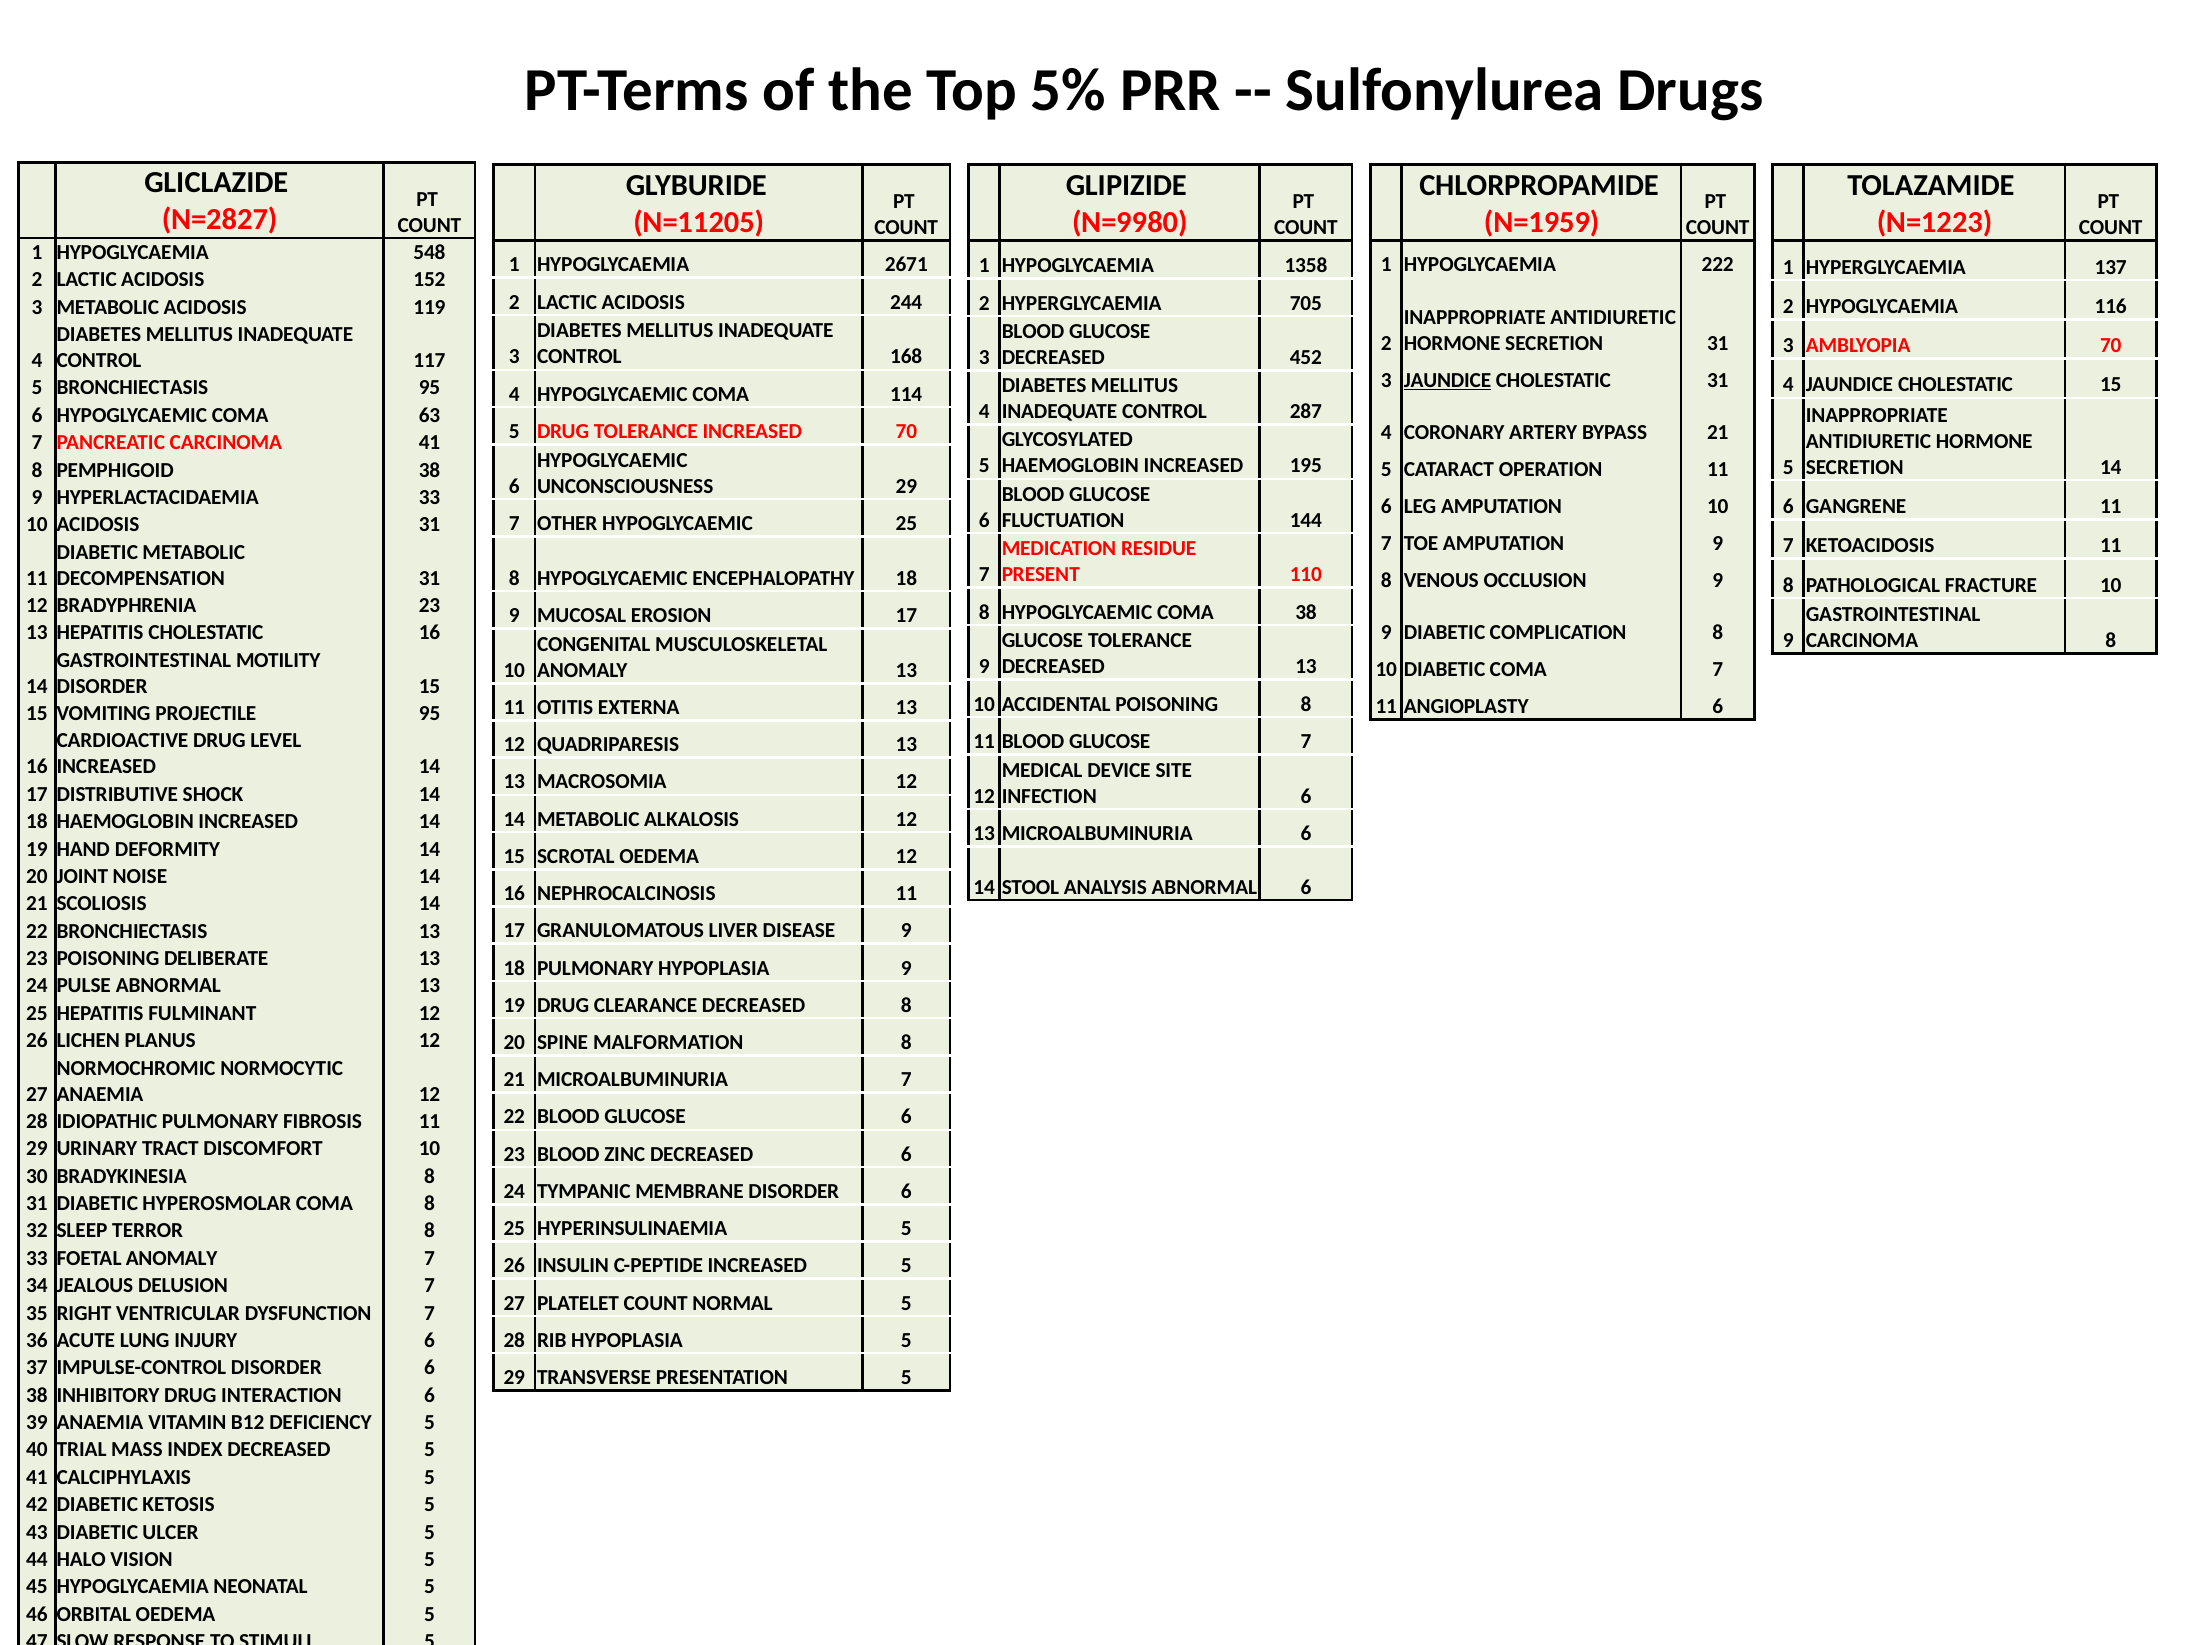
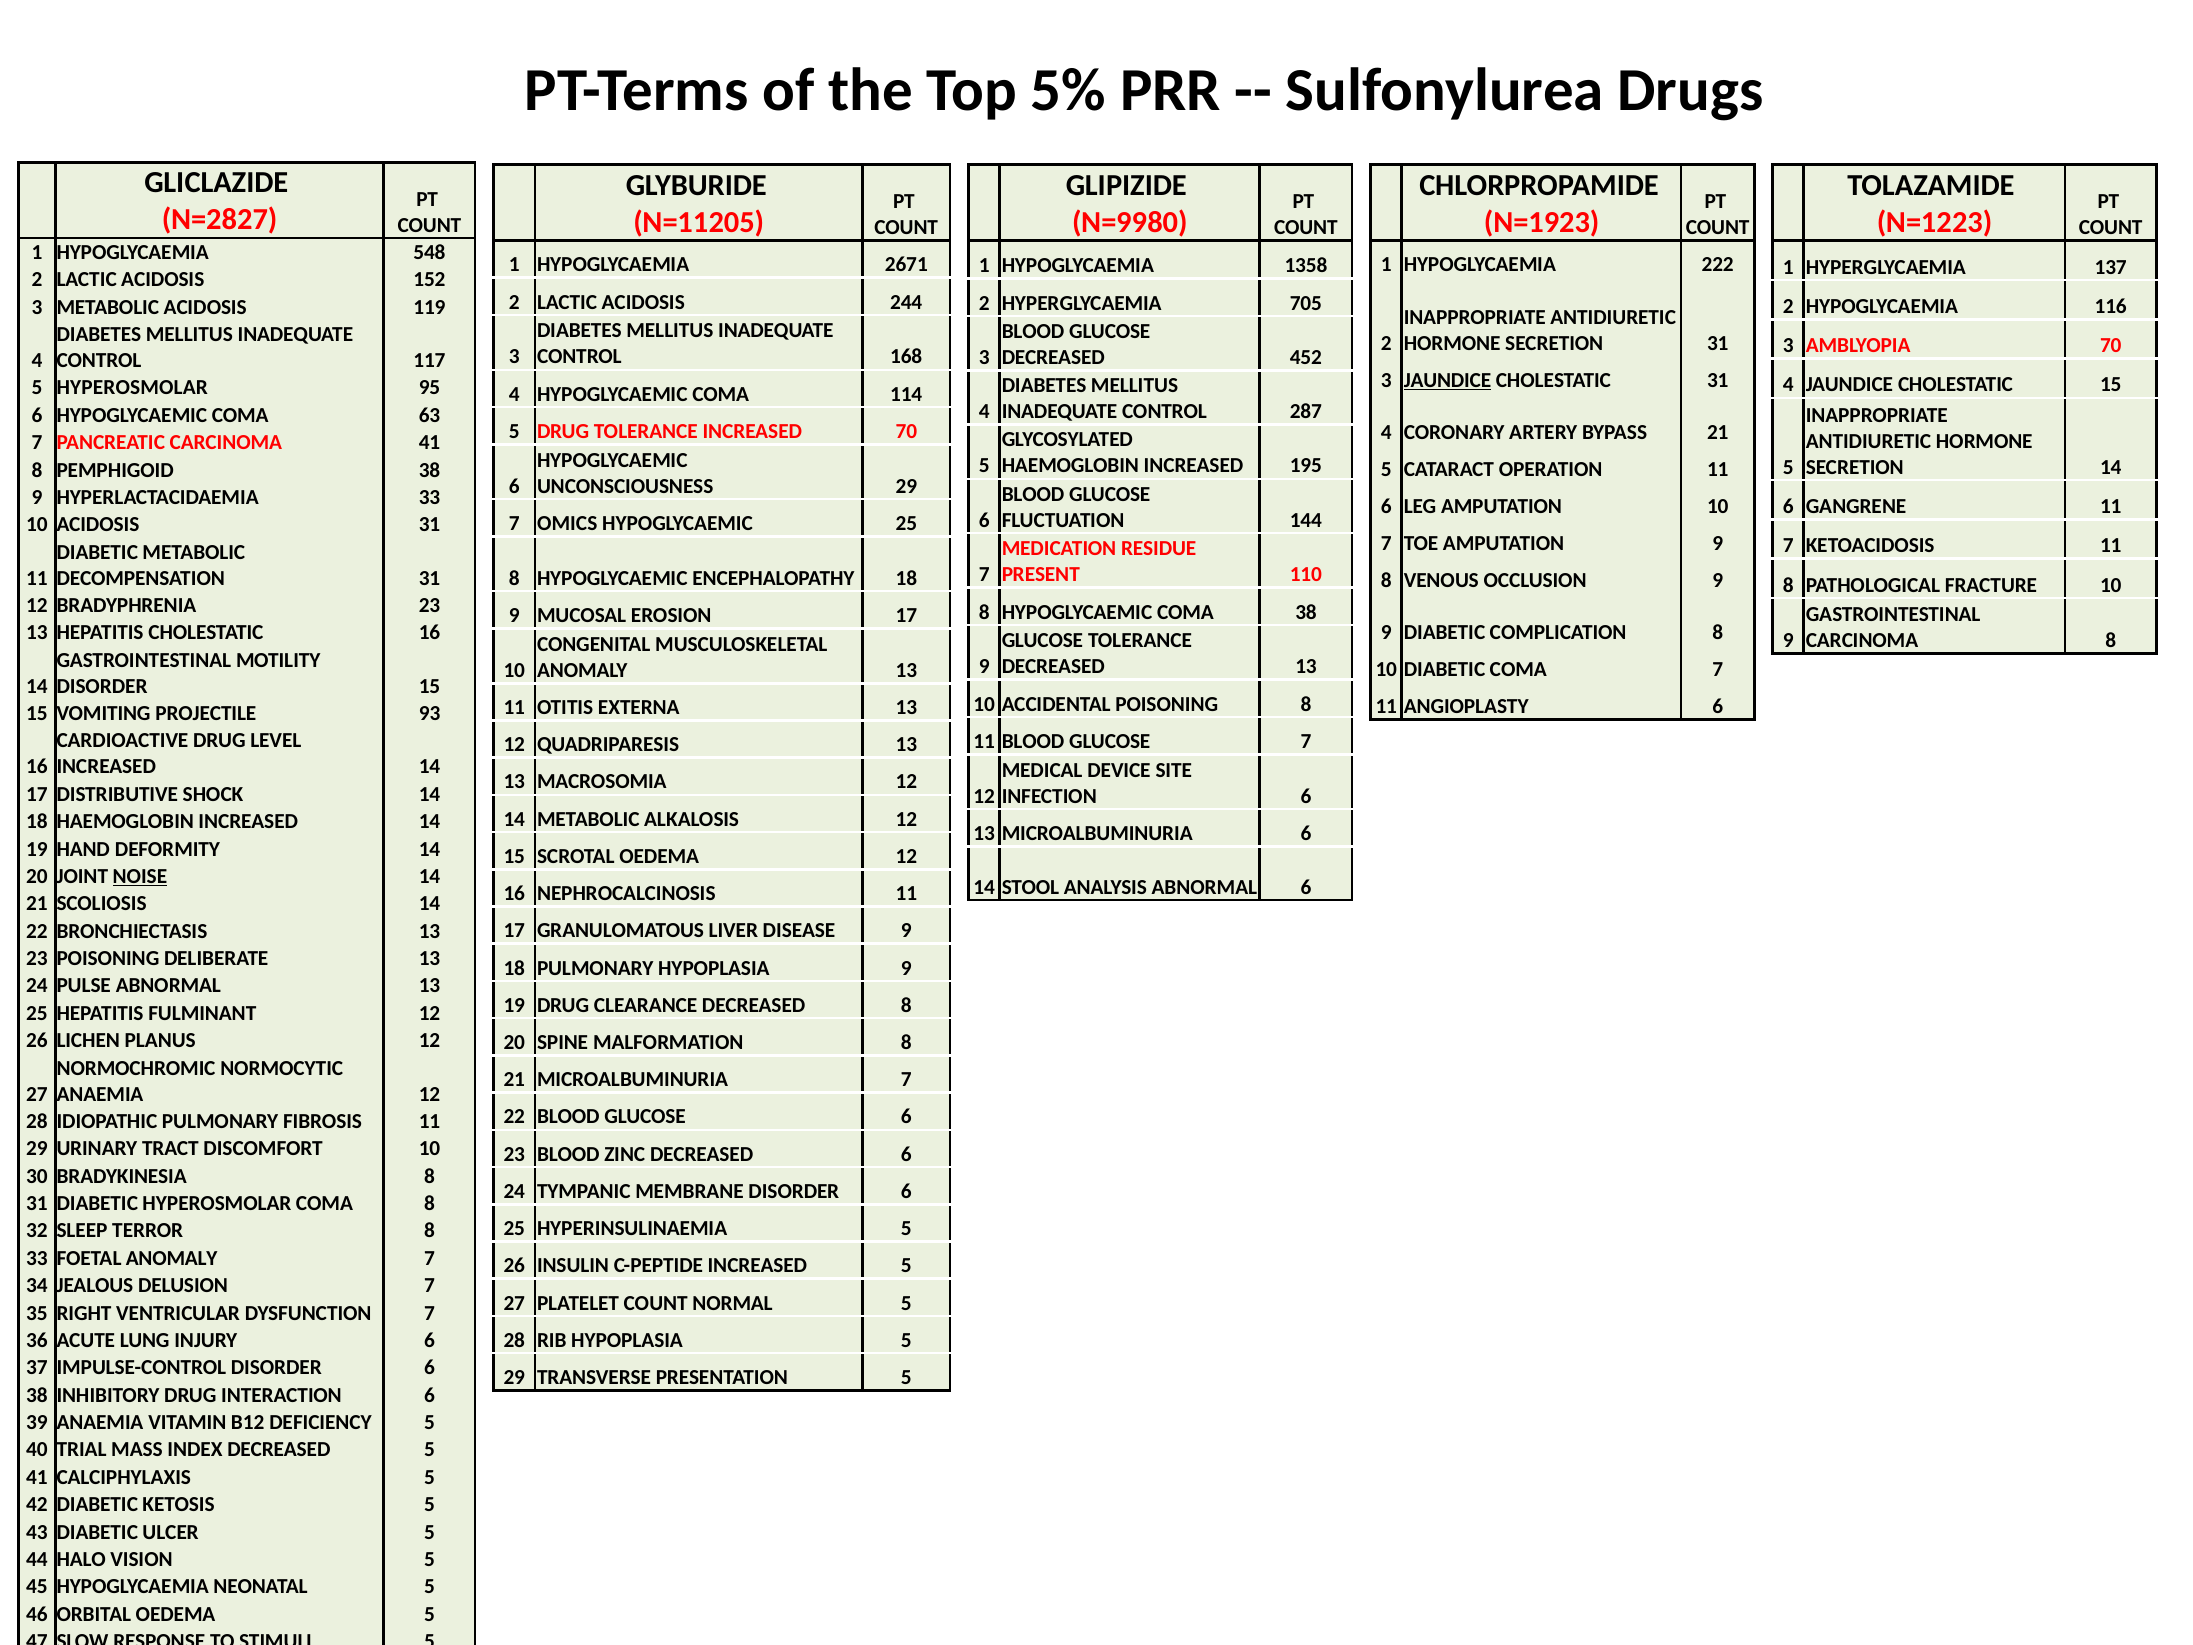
N=1959: N=1959 -> N=1923 (1542, 222)
5 BRONCHIECTASIS: BRONCHIECTASIS -> HYPEROSMOLAR (132, 388)
OTHER: OTHER -> OMICS (567, 523)
PROJECTILE 95: 95 -> 93 (430, 713)
NOISE underline: none -> present (140, 876)
